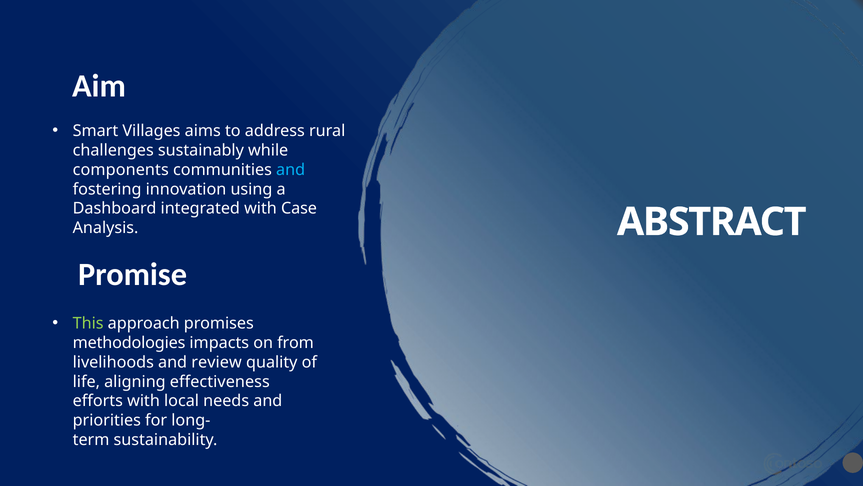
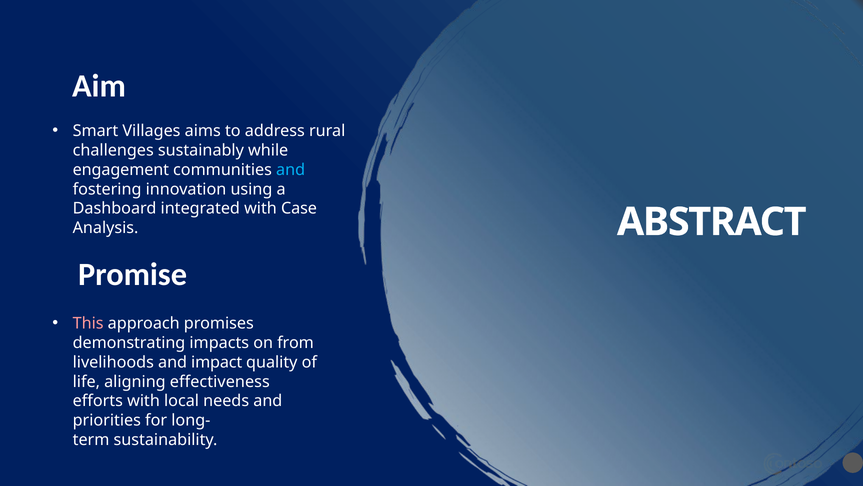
components: components -> engagement (121, 170)
This colour: light green -> pink (88, 323)
methodologies: methodologies -> demonstrating (129, 342)
review: review -> impact (217, 362)
